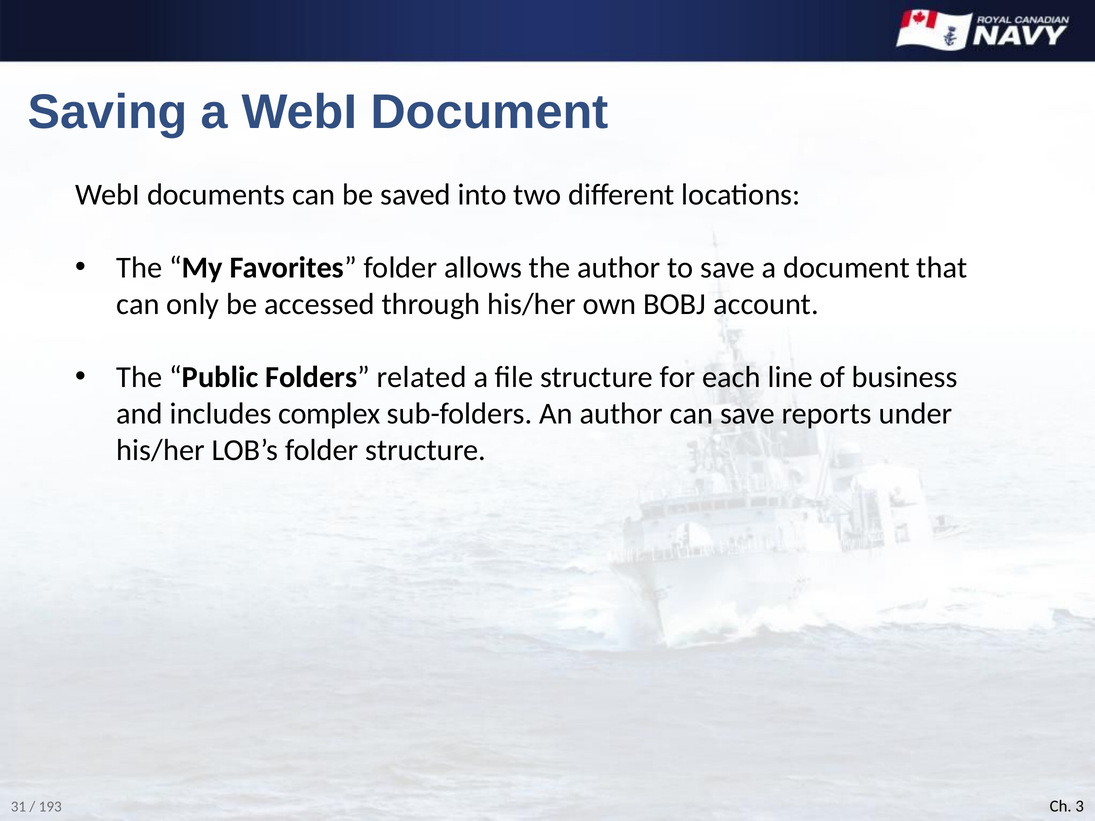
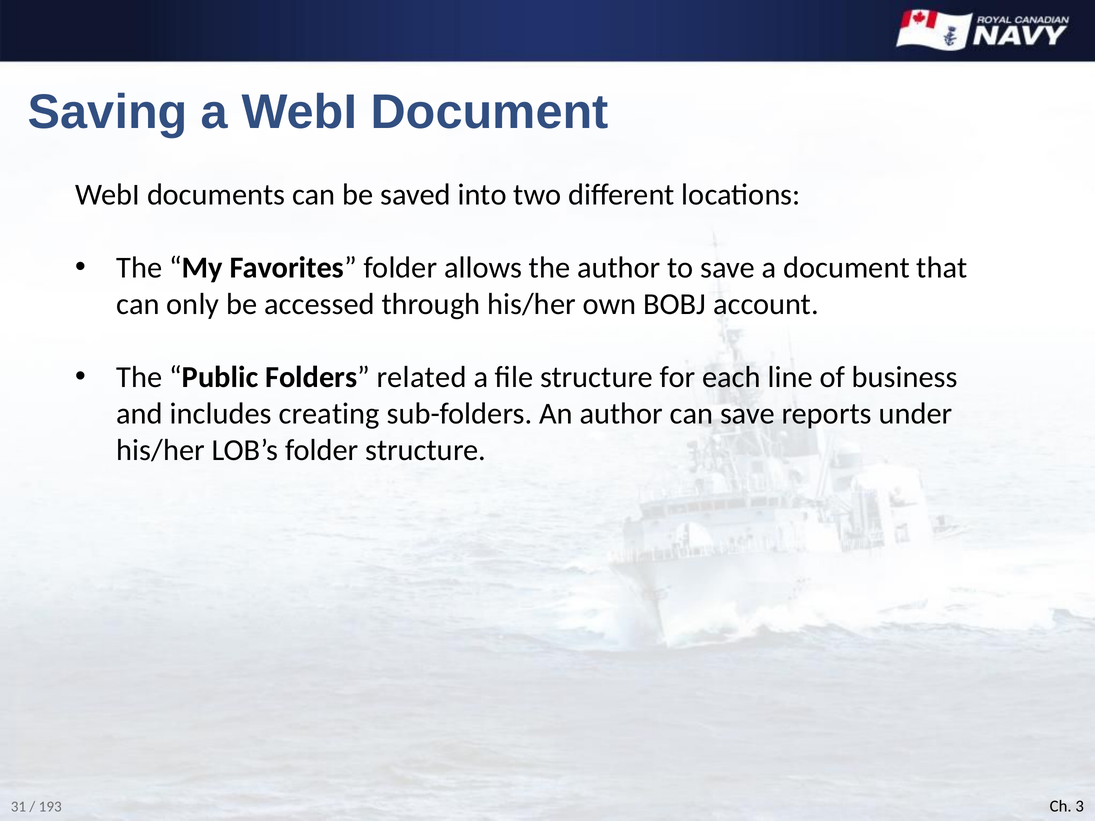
complex: complex -> creating (329, 414)
